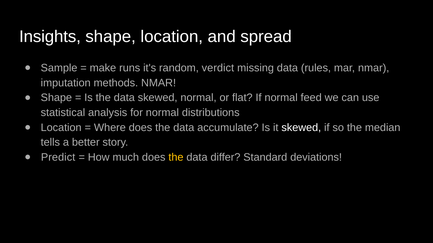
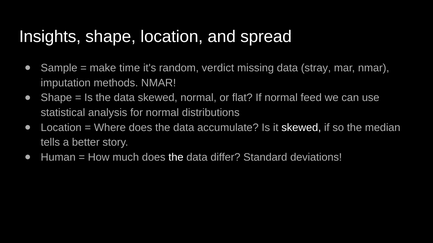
runs: runs -> time (130, 68)
rules: rules -> stray (316, 68)
Predict: Predict -> Human (58, 158)
the colour: yellow -> white (176, 158)
